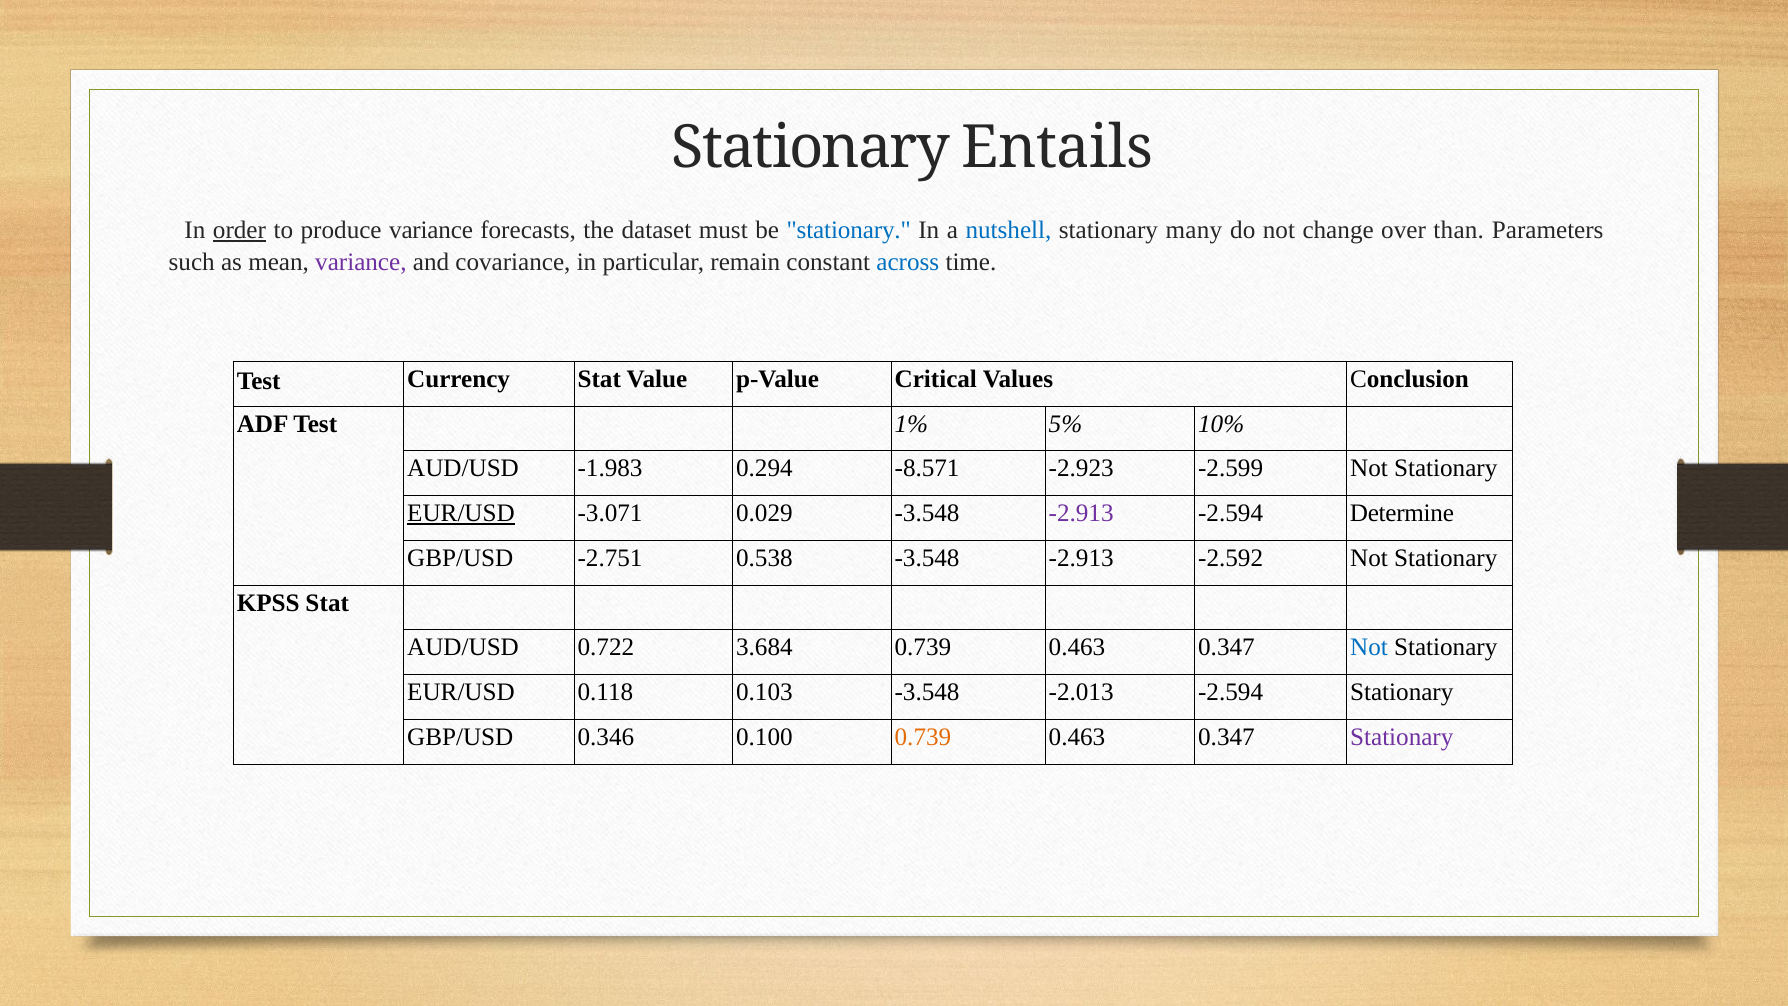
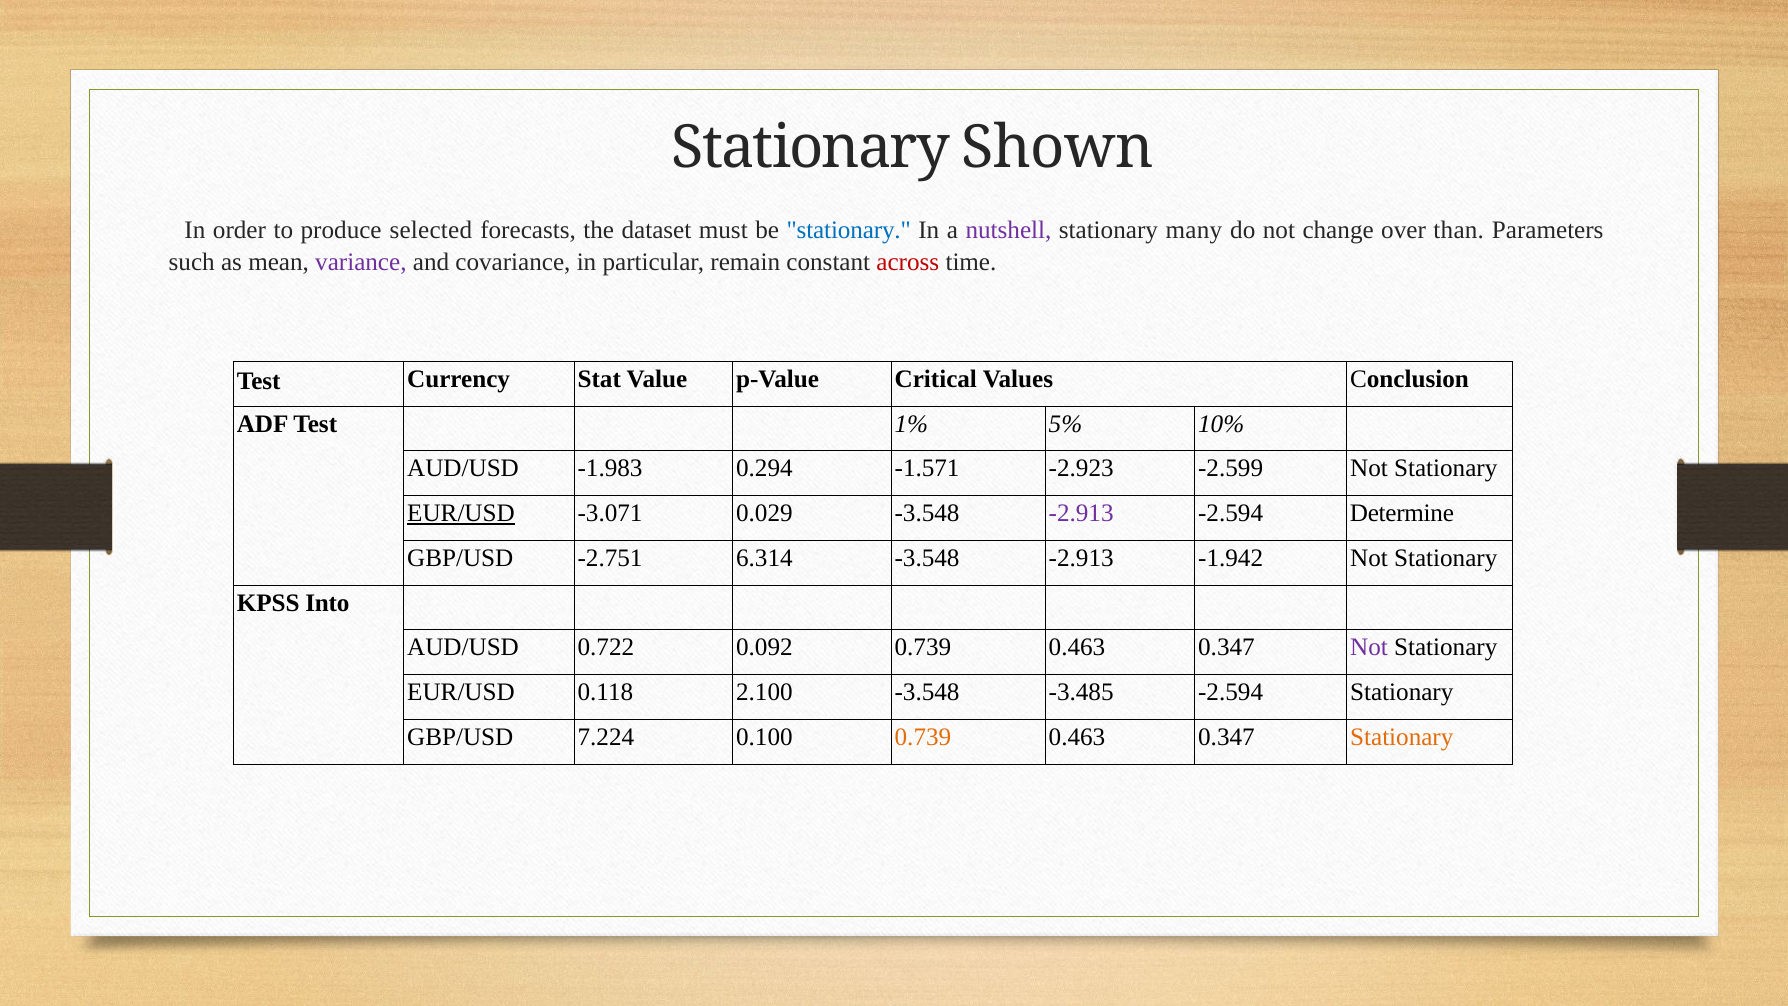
Entails: Entails -> Shown (1057, 148)
order underline: present -> none (239, 230)
produce variance: variance -> selected (431, 230)
nutshell colour: blue -> purple (1008, 230)
across colour: blue -> red (908, 262)
-8.571: -8.571 -> -1.571 (927, 468)
0.538: 0.538 -> 6.314 (764, 558)
-2.592: -2.592 -> -1.942 (1231, 558)
KPSS Stat: Stat -> Into (327, 603)
3.684: 3.684 -> 0.092 (764, 647)
Not colour: blue -> purple (1369, 647)
0.103: 0.103 -> 2.100 (764, 692)
-2.013: -2.013 -> -3.485 (1081, 692)
0.346: 0.346 -> 7.224 (606, 737)
Stationary colour: purple -> orange (1402, 737)
